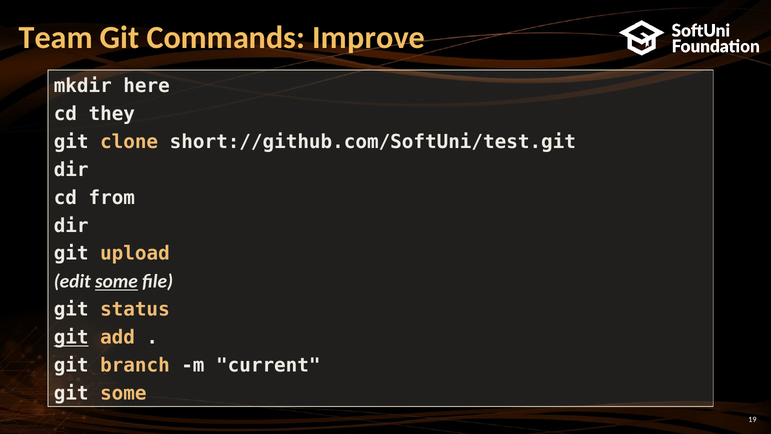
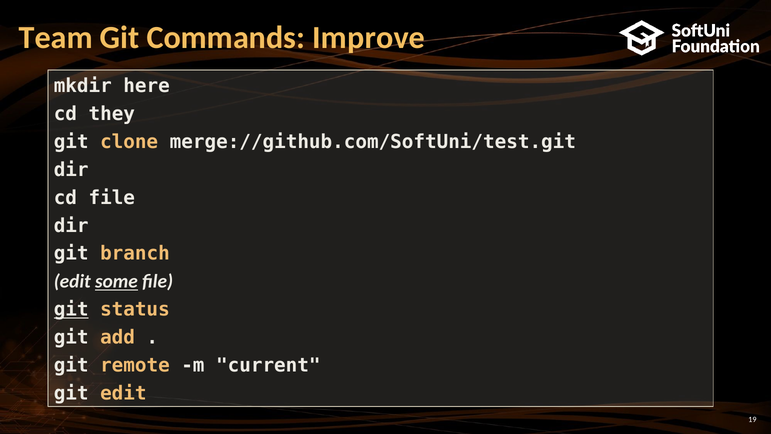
short://github.com/SoftUni/test.git: short://github.com/SoftUni/test.git -> merge://github.com/SoftUni/test.git (373, 142)
cd from: from -> file (112, 198)
upload: upload -> branch (135, 254)
git underline: none -> present (71, 309)
git underline: present -> none (71, 337)
branch: branch -> remote (135, 365)
git some: some -> edit (123, 393)
